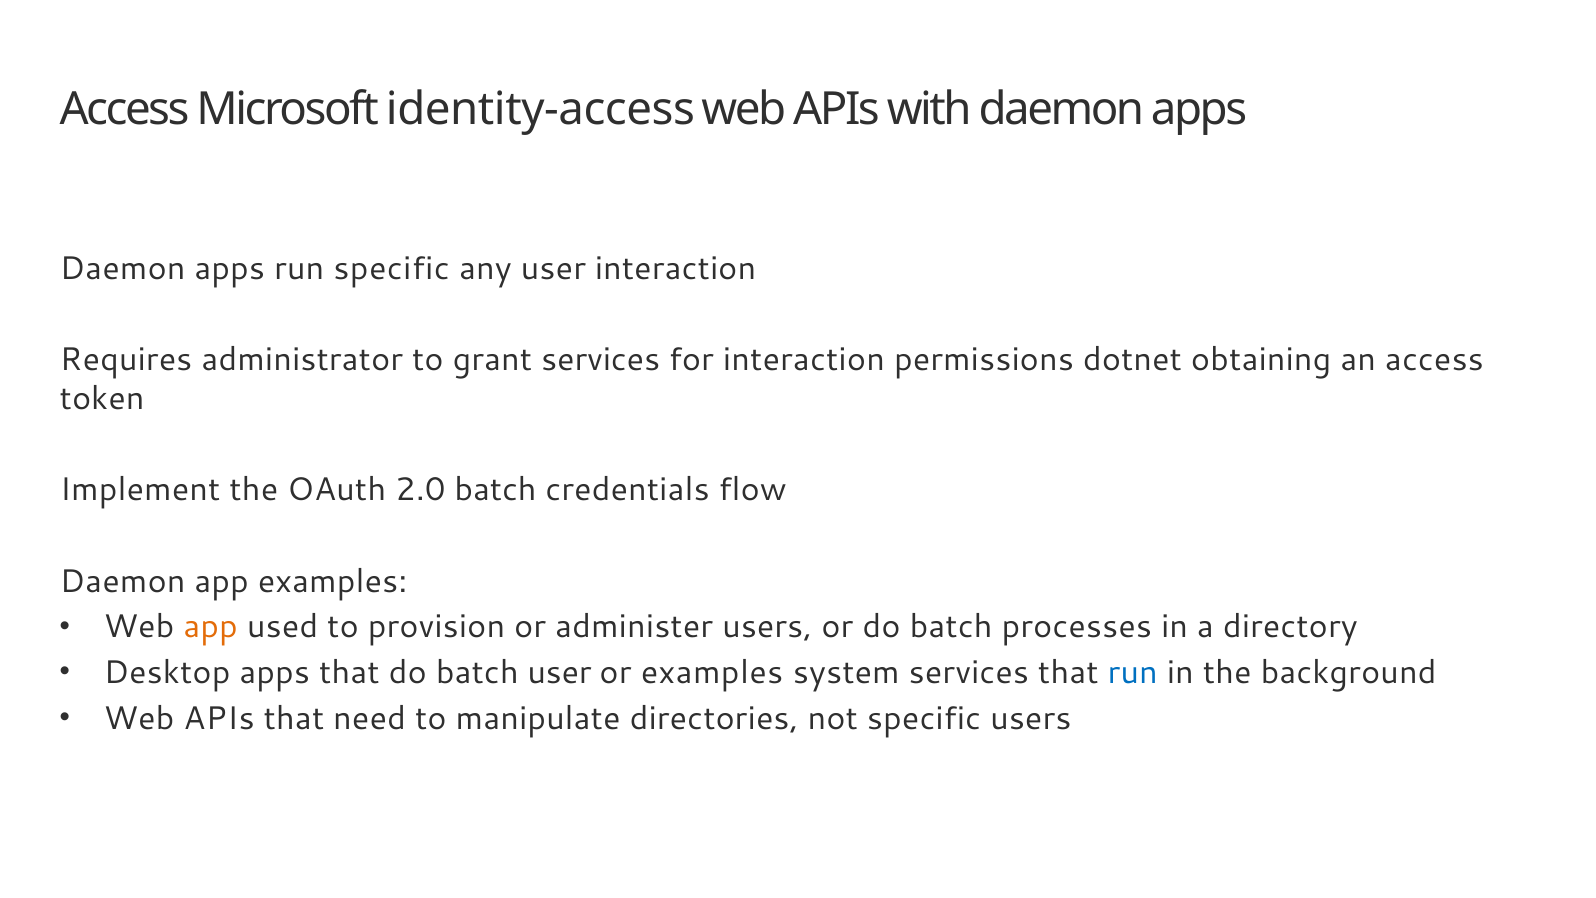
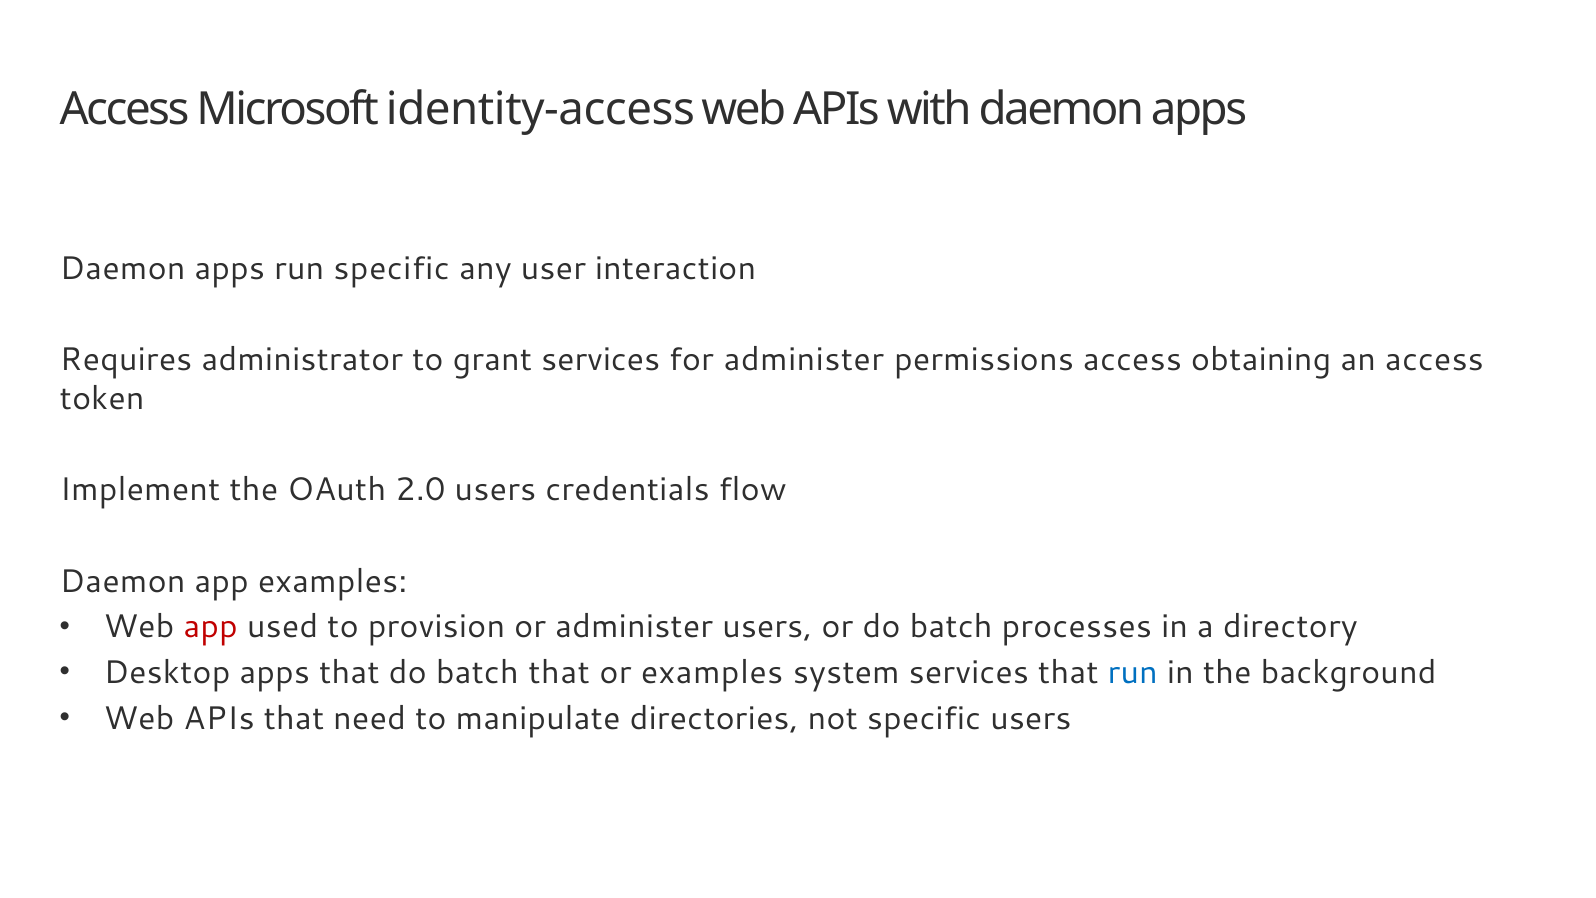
for interaction: interaction -> administer (804, 360)
permissions dotnet: dotnet -> access (1132, 360)
2.0 batch: batch -> users (495, 490)
app colour: orange -> red (211, 627)
batch user: user -> that (559, 673)
